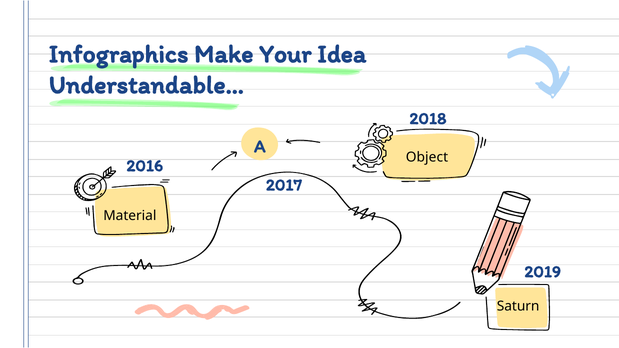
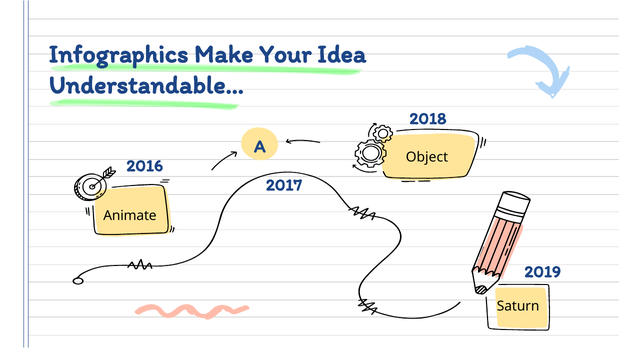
Material: Material -> Animate (130, 216)
